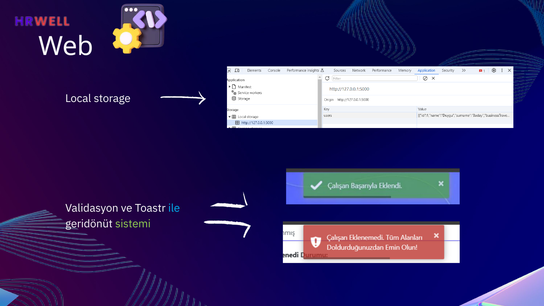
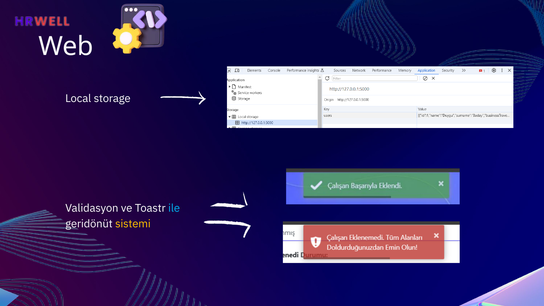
sistemi colour: light green -> yellow (133, 224)
